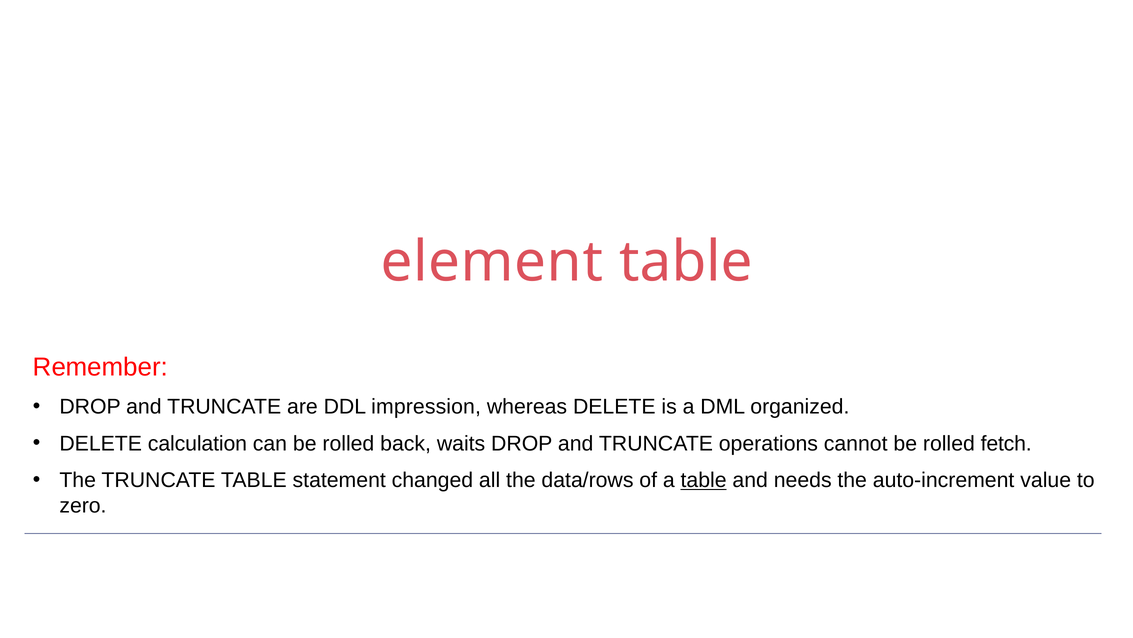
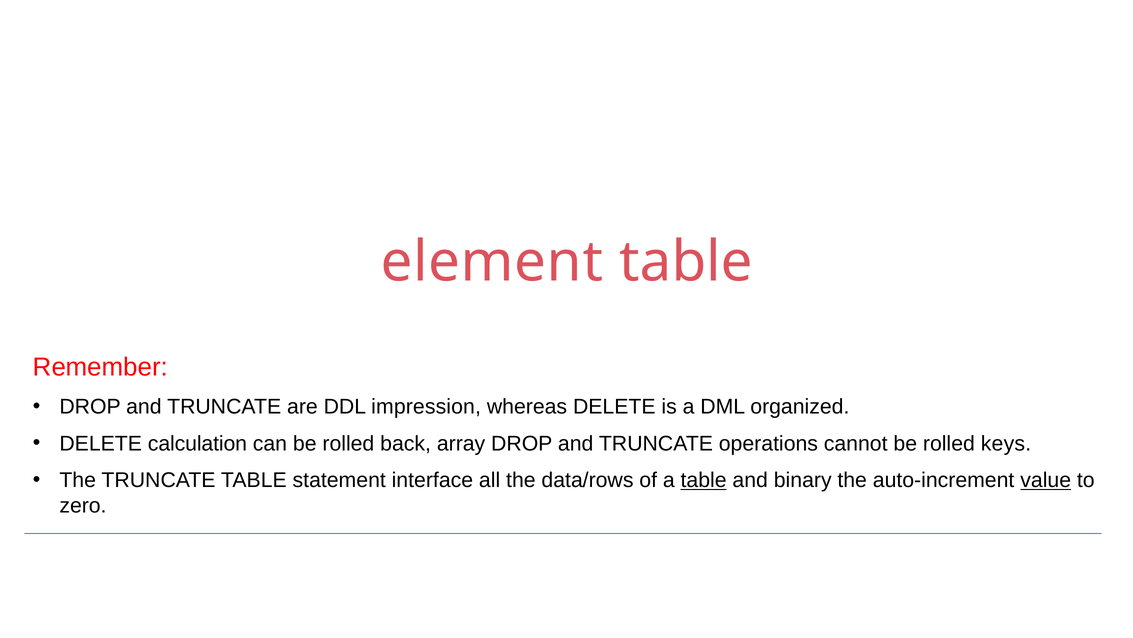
waits: waits -> array (461, 443)
fetch: fetch -> keys (1006, 443)
changed: changed -> interface (432, 480)
needs: needs -> binary (803, 480)
value underline: none -> present (1046, 480)
